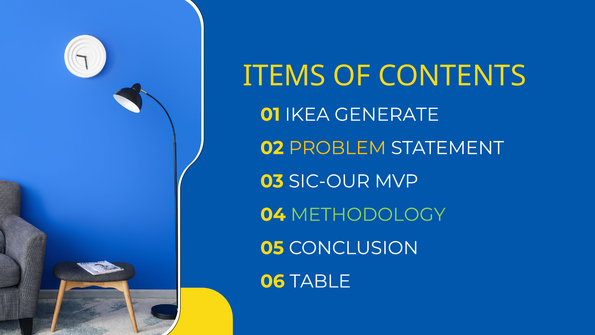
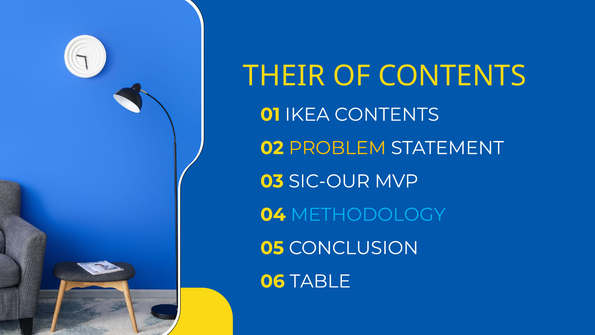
ITEMS: ITEMS -> THEIR (284, 76)
IKEA GENERATE: GENERATE -> CONTENTS (387, 114)
METHODOLOGY colour: light green -> light blue (368, 214)
